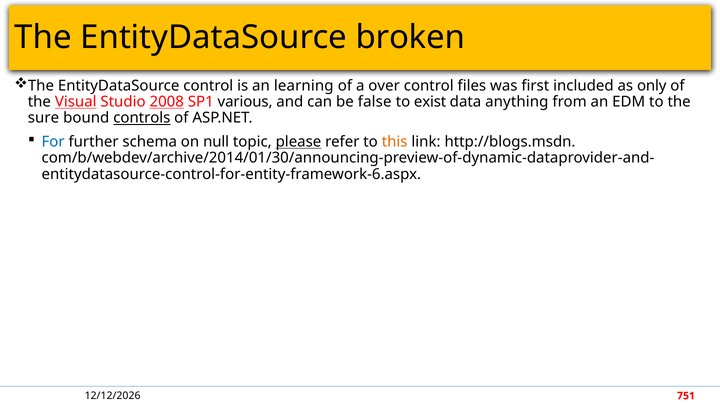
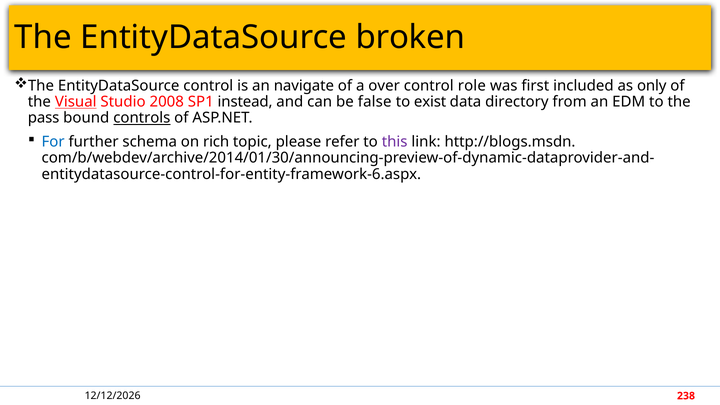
learning: learning -> navigate (304, 86)
files: files -> role (472, 86)
2008 underline: present -> none (167, 102)
various: various -> instead (245, 102)
anything: anything -> directory (517, 102)
sure: sure -> pass (44, 118)
null: null -> rich (216, 142)
please underline: present -> none (298, 142)
this colour: orange -> purple (395, 142)
751: 751 -> 238 (686, 396)
